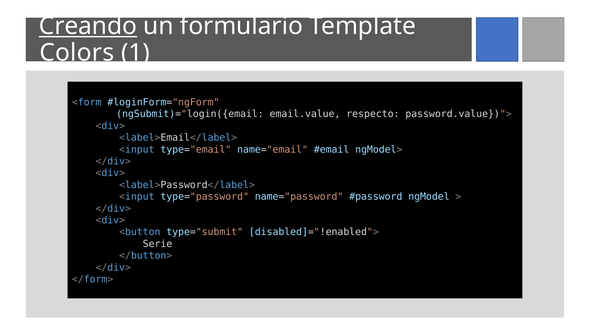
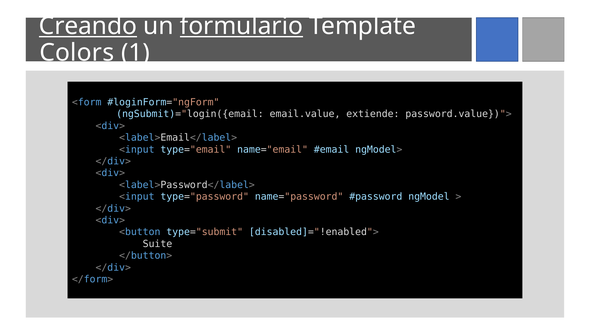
formulario underline: none -> present (241, 26)
respecto: respecto -> extiende (373, 114)
Serie: Serie -> Suite (157, 244)
